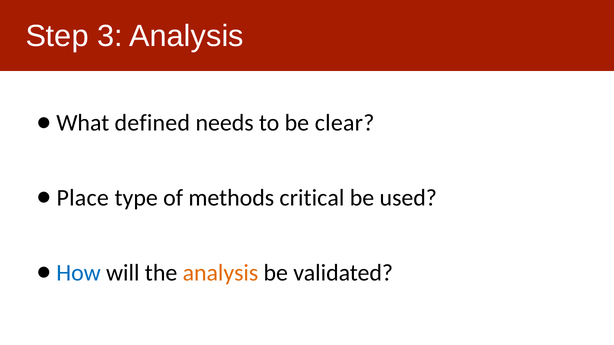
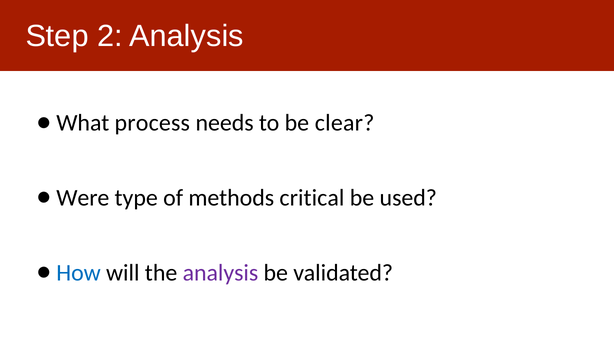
3: 3 -> 2 (110, 36)
defined: defined -> process (152, 123)
Place: Place -> Were (83, 198)
analysis colour: orange -> purple (220, 273)
